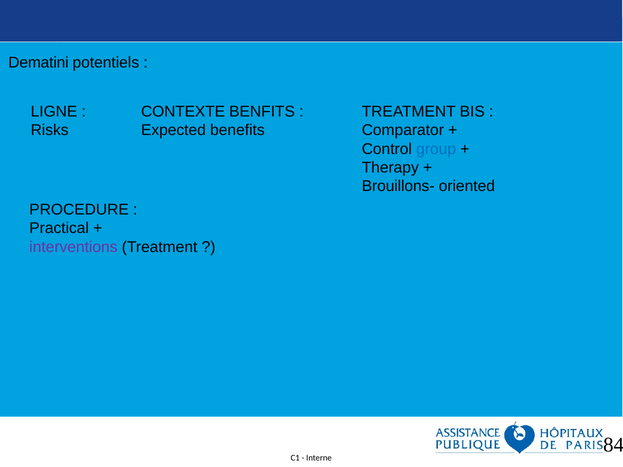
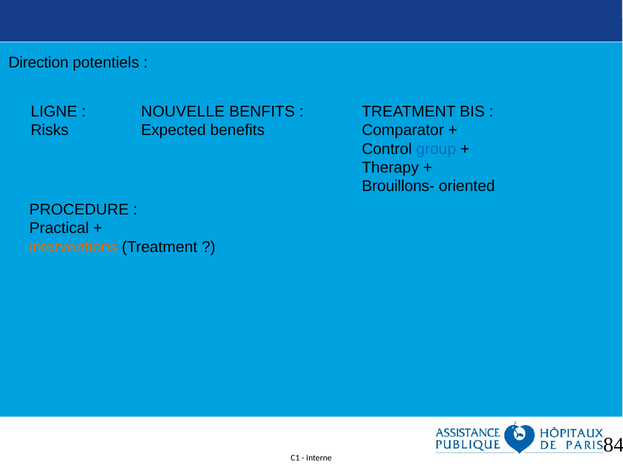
Dematini: Dematini -> Direction (38, 63)
CONTEXTE: CONTEXTE -> NOUVELLE (183, 112)
interventions colour: purple -> orange (73, 247)
